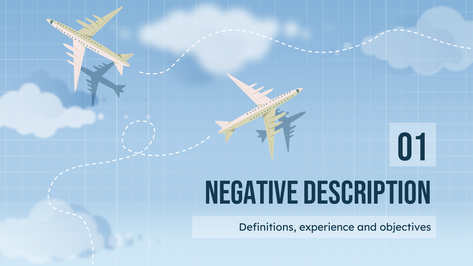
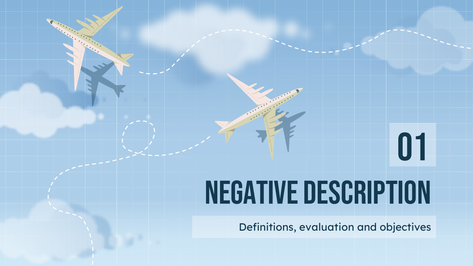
experience: experience -> evaluation (327, 228)
